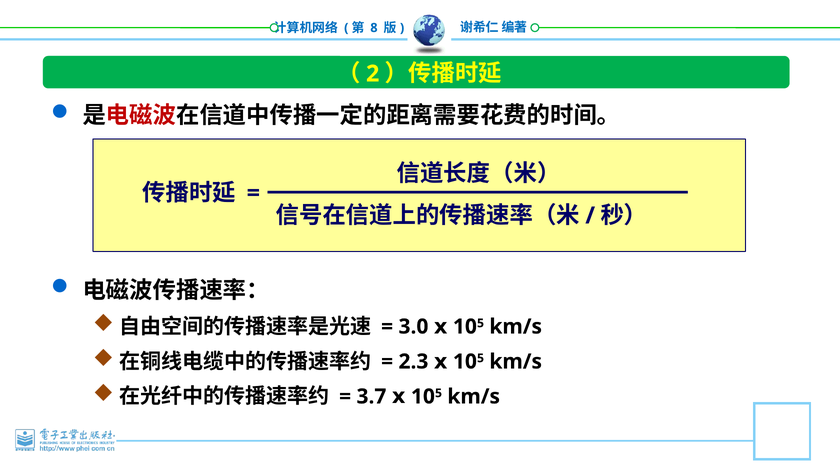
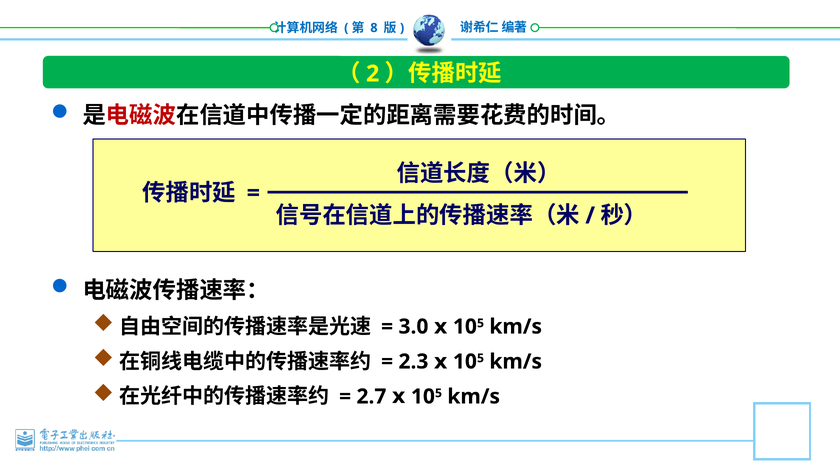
3.7: 3.7 -> 2.7 (371, 397)
